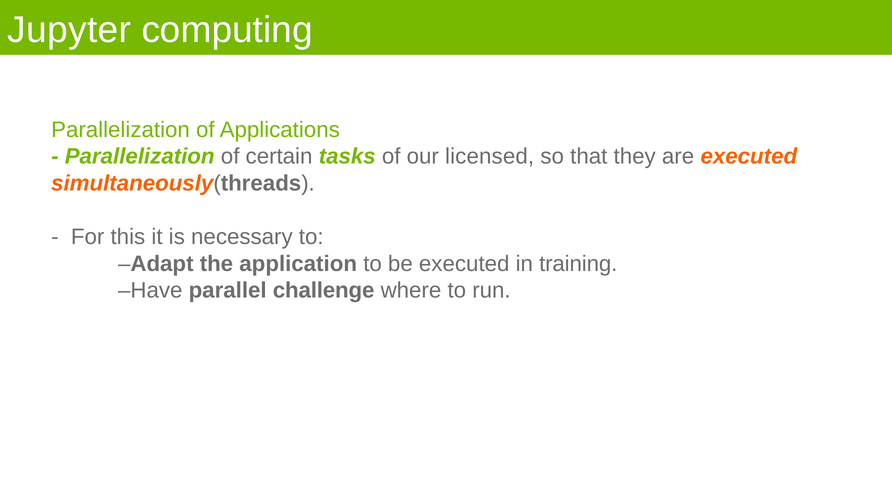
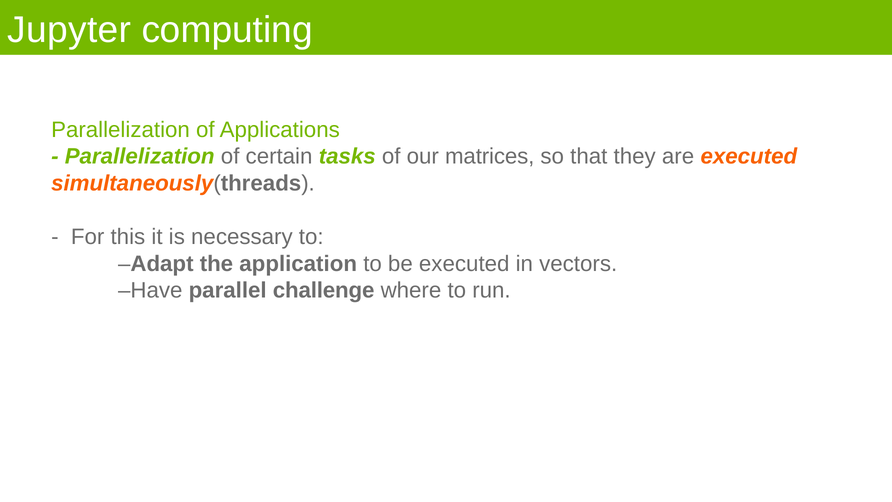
licensed: licensed -> matrices (490, 156)
training: training -> vectors (578, 264)
